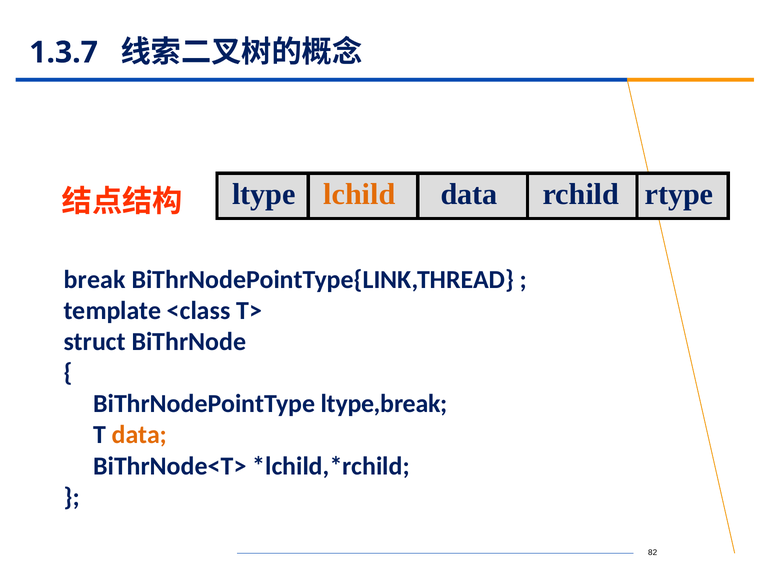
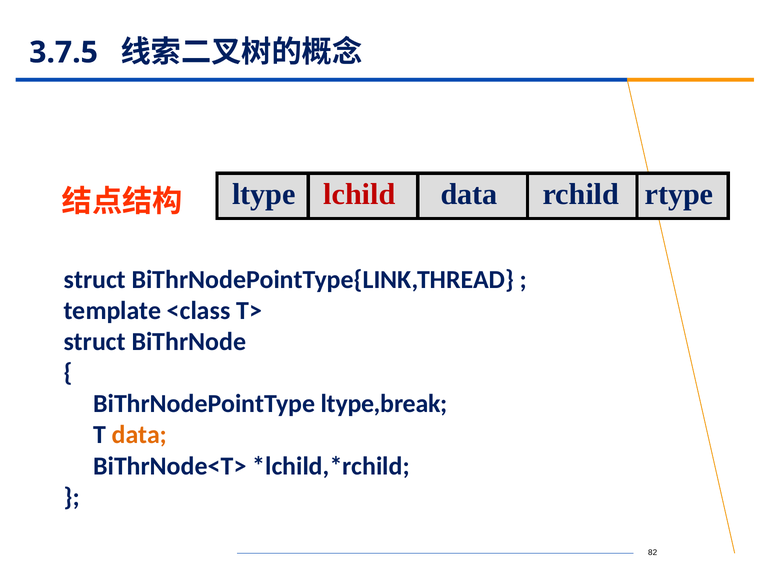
1.3.7: 1.3.7 -> 3.7.5 (64, 52)
lchild colour: orange -> red (359, 194)
break: break -> struct (95, 279)
